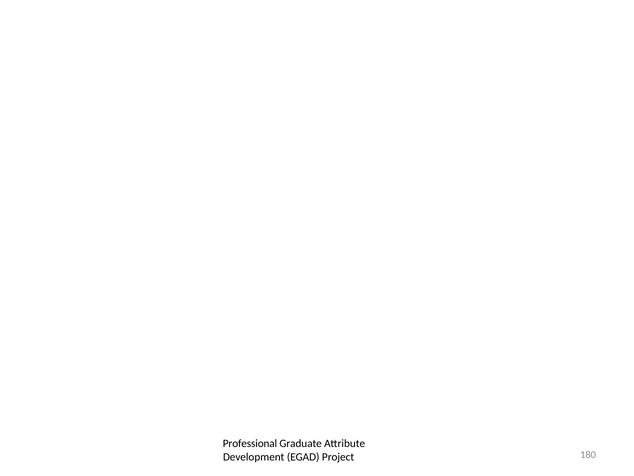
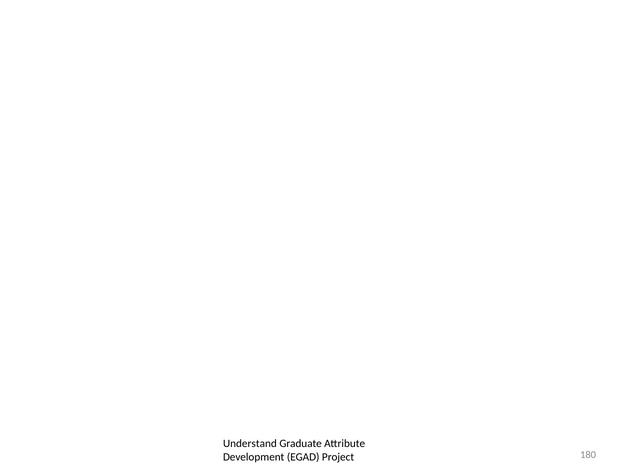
Professional: Professional -> Understand (250, 443)
